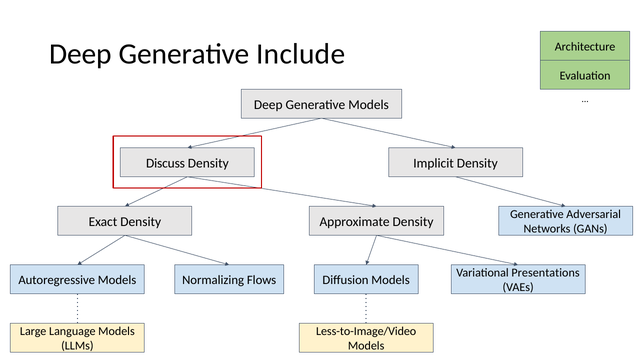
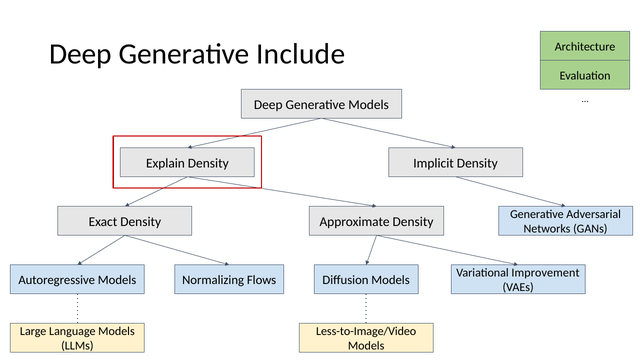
Discuss: Discuss -> Explain (165, 163)
Presentations: Presentations -> Improvement (546, 273)
